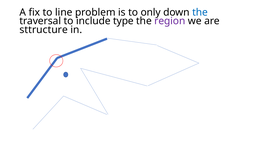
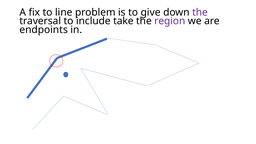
only: only -> give (151, 12)
the colour: blue -> purple (200, 12)
type: type -> take (123, 21)
sttructure: sttructure -> endpoints (44, 30)
